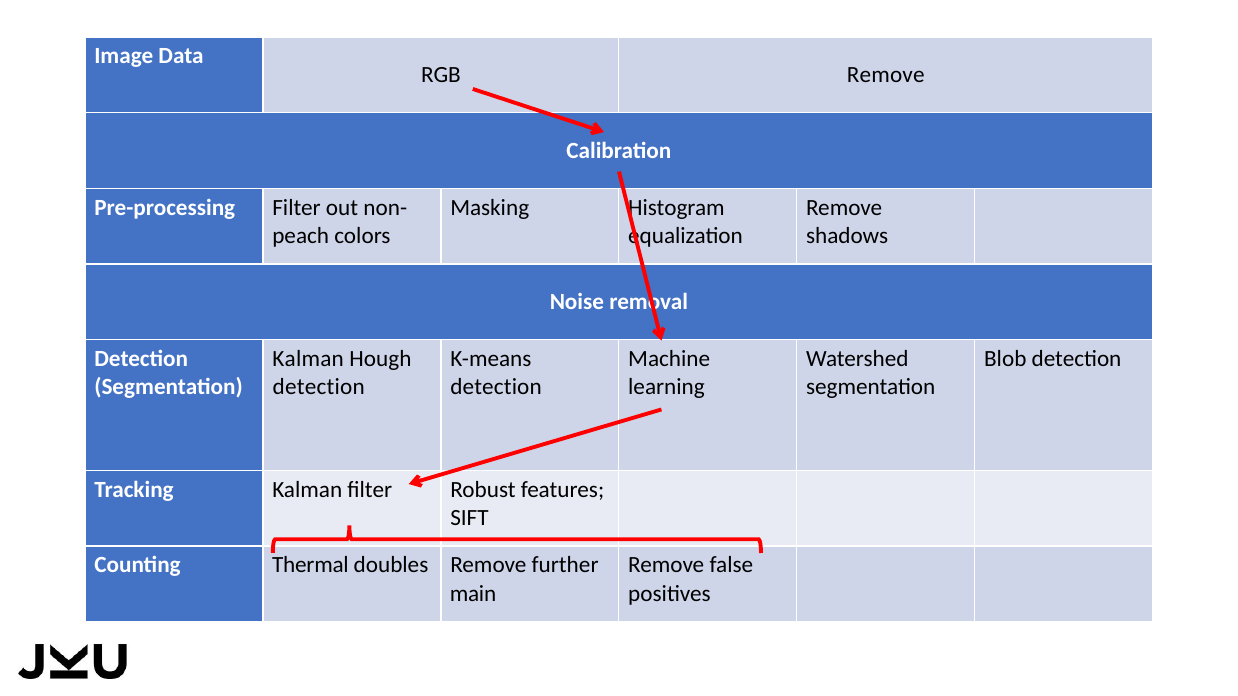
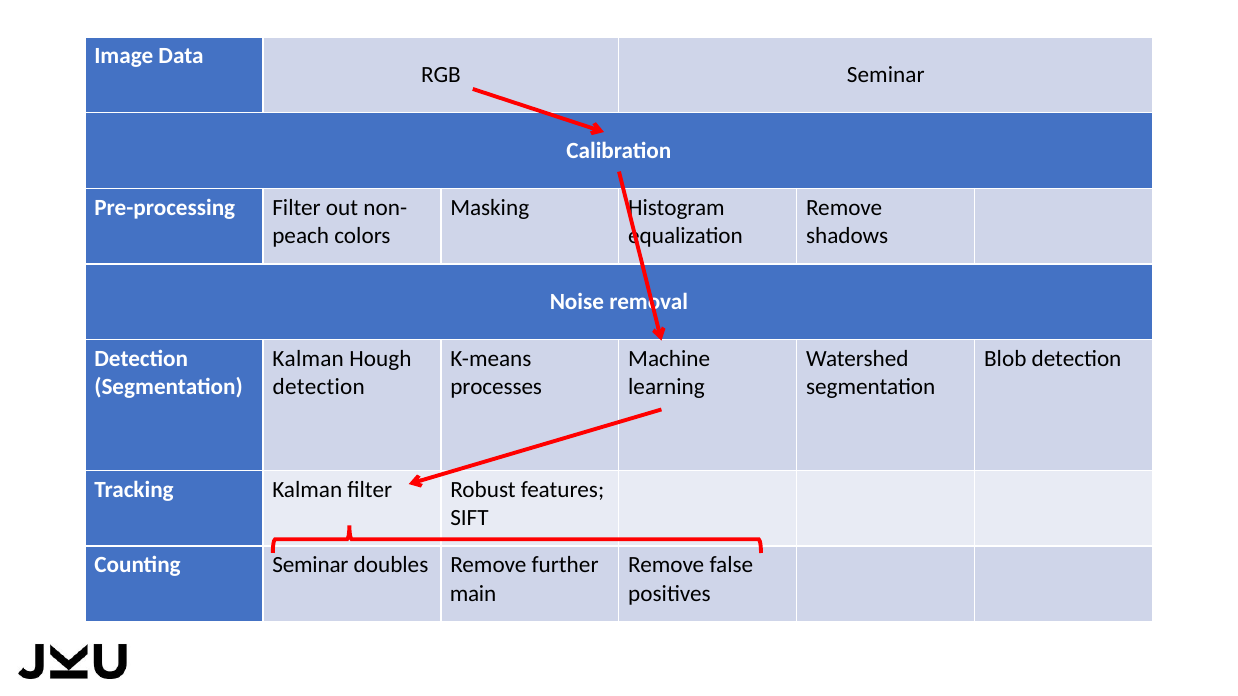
RGB Remove: Remove -> Seminar (886, 75)
detection: detection -> processes (496, 387)
Counting Thermal: Thermal -> Seminar (310, 565)
